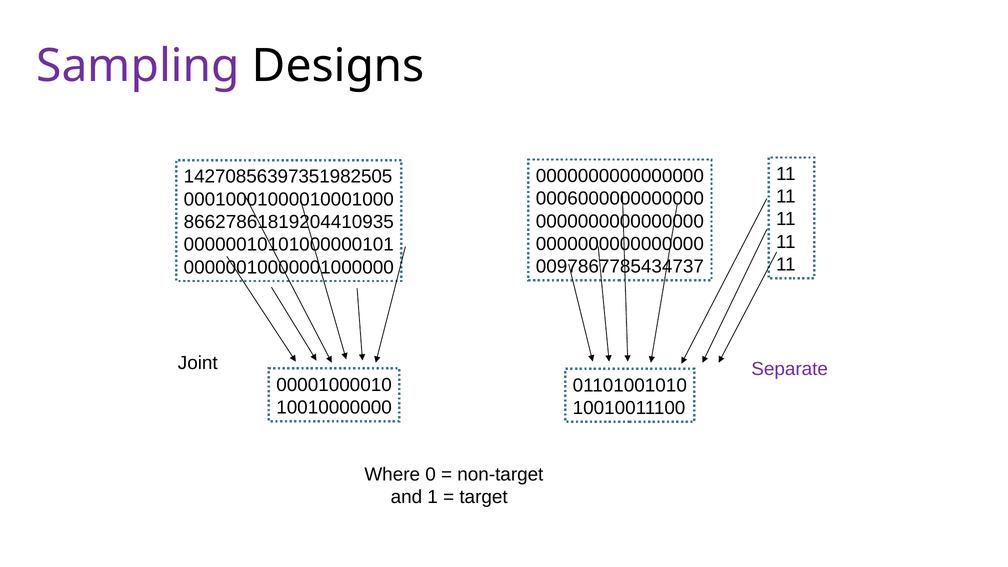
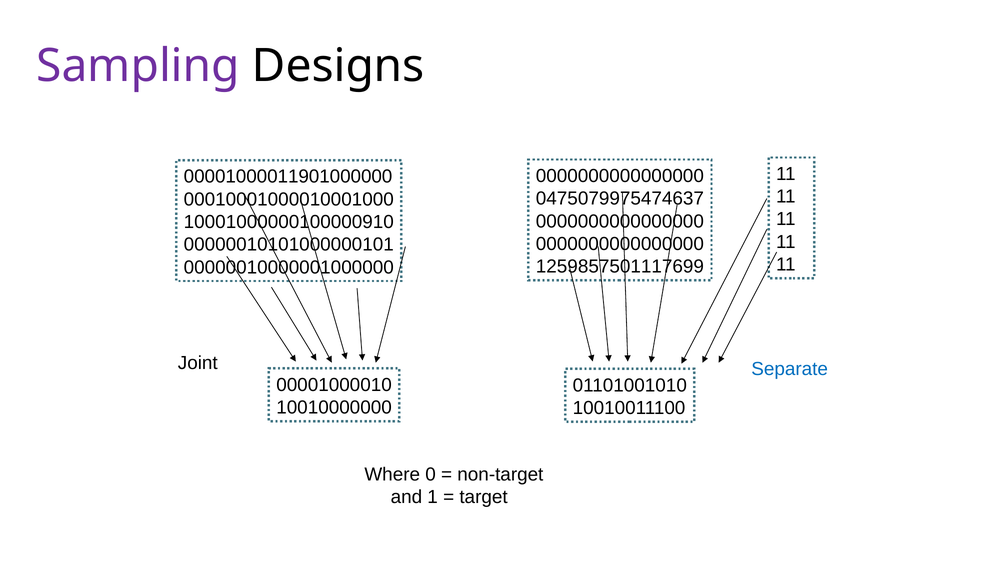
14270856397351982505: 14270856397351982505 -> 00001000011901000000 (288, 177)
0006000000000000: 0006000000000000 -> 0475079975474637 (620, 199)
86627861819204410935: 86627861819204410935 -> 10001000000100000910 (289, 222)
0097867785434737: 0097867785434737 -> 1259857501117699 (620, 267)
Separate colour: purple -> blue (790, 369)
